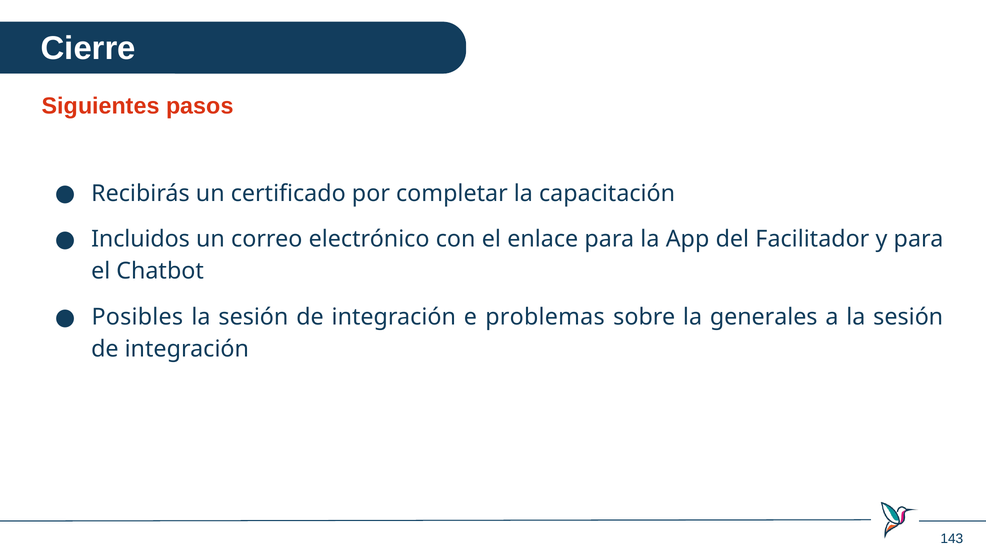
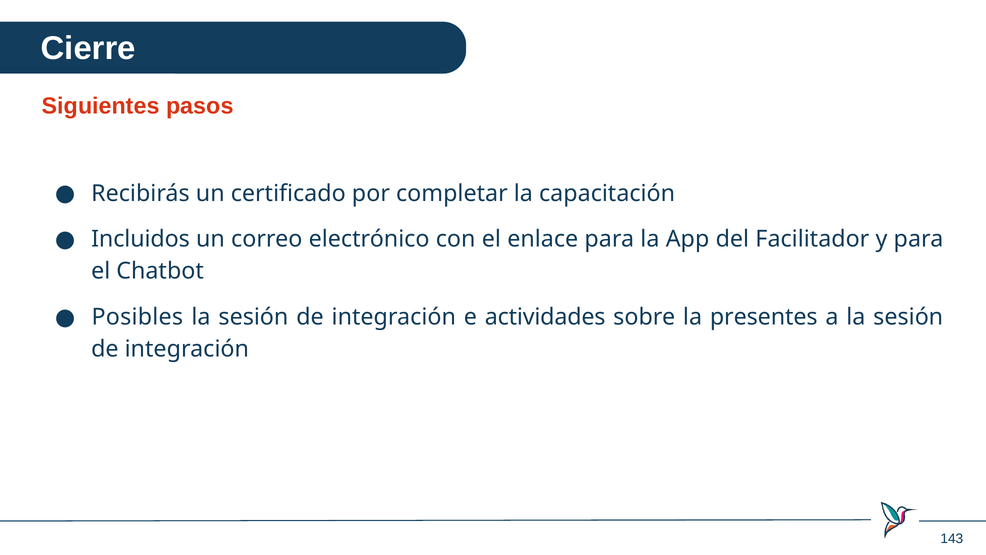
problemas: problemas -> actividades (545, 317)
generales: generales -> presentes (764, 317)
